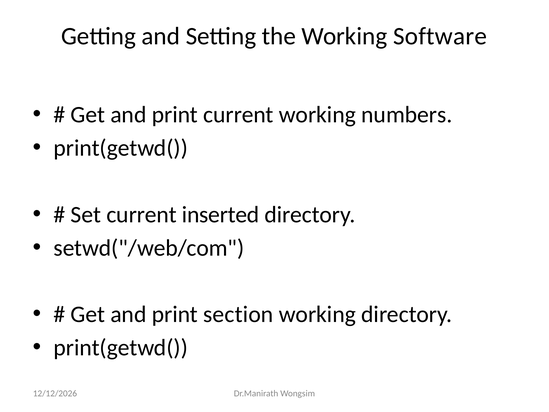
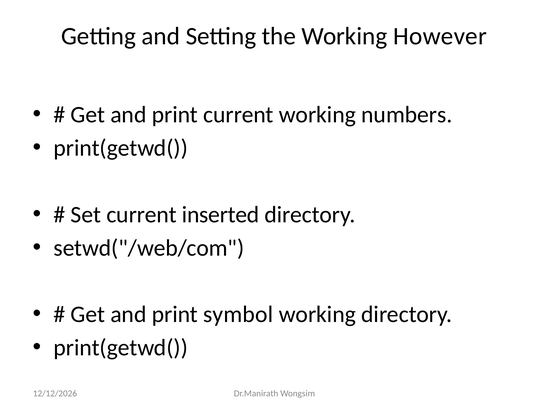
Software: Software -> However (440, 36)
section: section -> symbol (238, 314)
